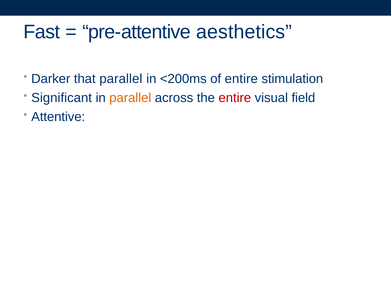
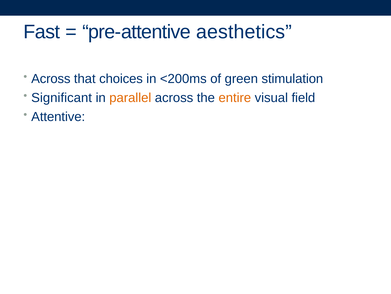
Darker: Darker -> Across (51, 79)
that parallel: parallel -> choices (121, 79)
of entire: entire -> green (241, 79)
entire colour: red -> orange (235, 98)
